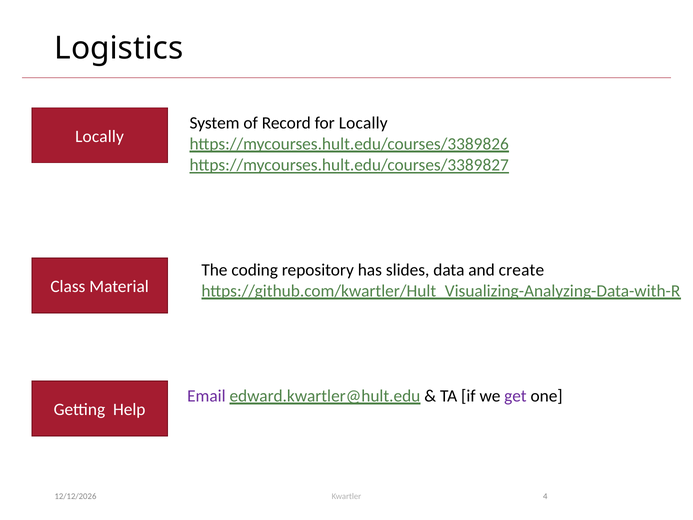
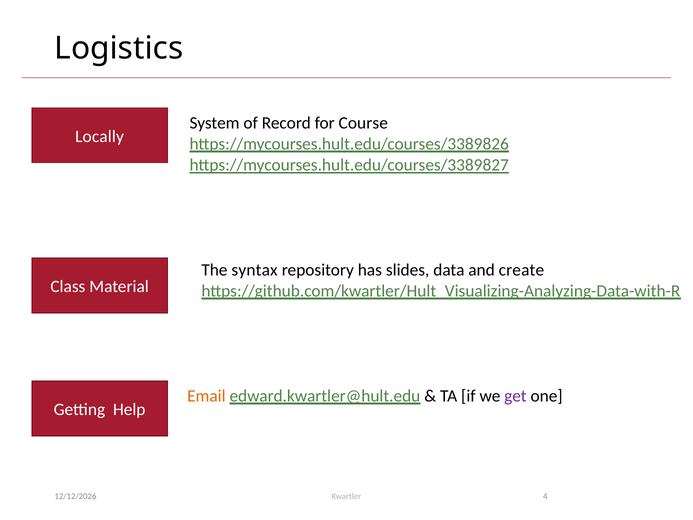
for Locally: Locally -> Course (363, 123)
coding: coding -> syntax (255, 270)
Email colour: purple -> orange (206, 396)
